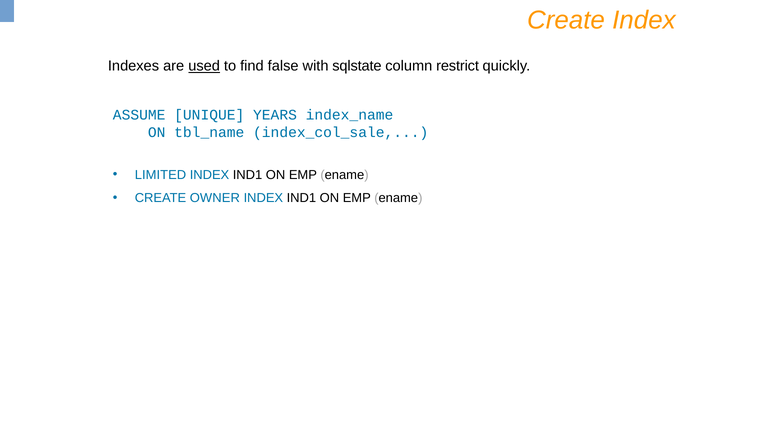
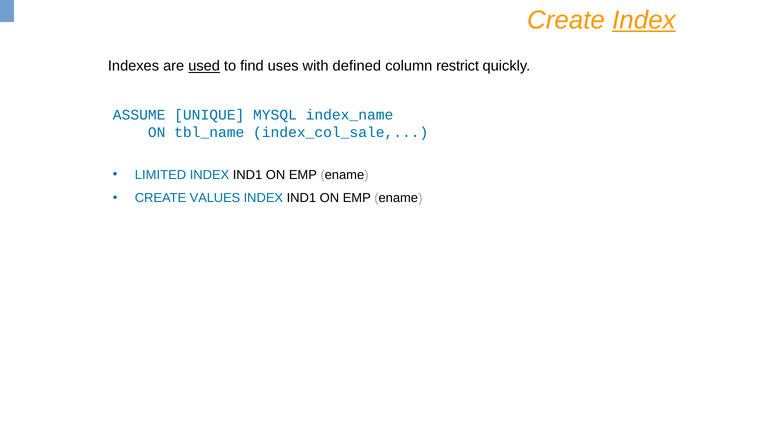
Index underline: none -> present (644, 20)
false: false -> uses (283, 66)
sqlstate: sqlstate -> defined (357, 66)
YEARS: YEARS -> MYSQL (275, 115)
OWNER: OWNER -> VALUES (215, 198)
